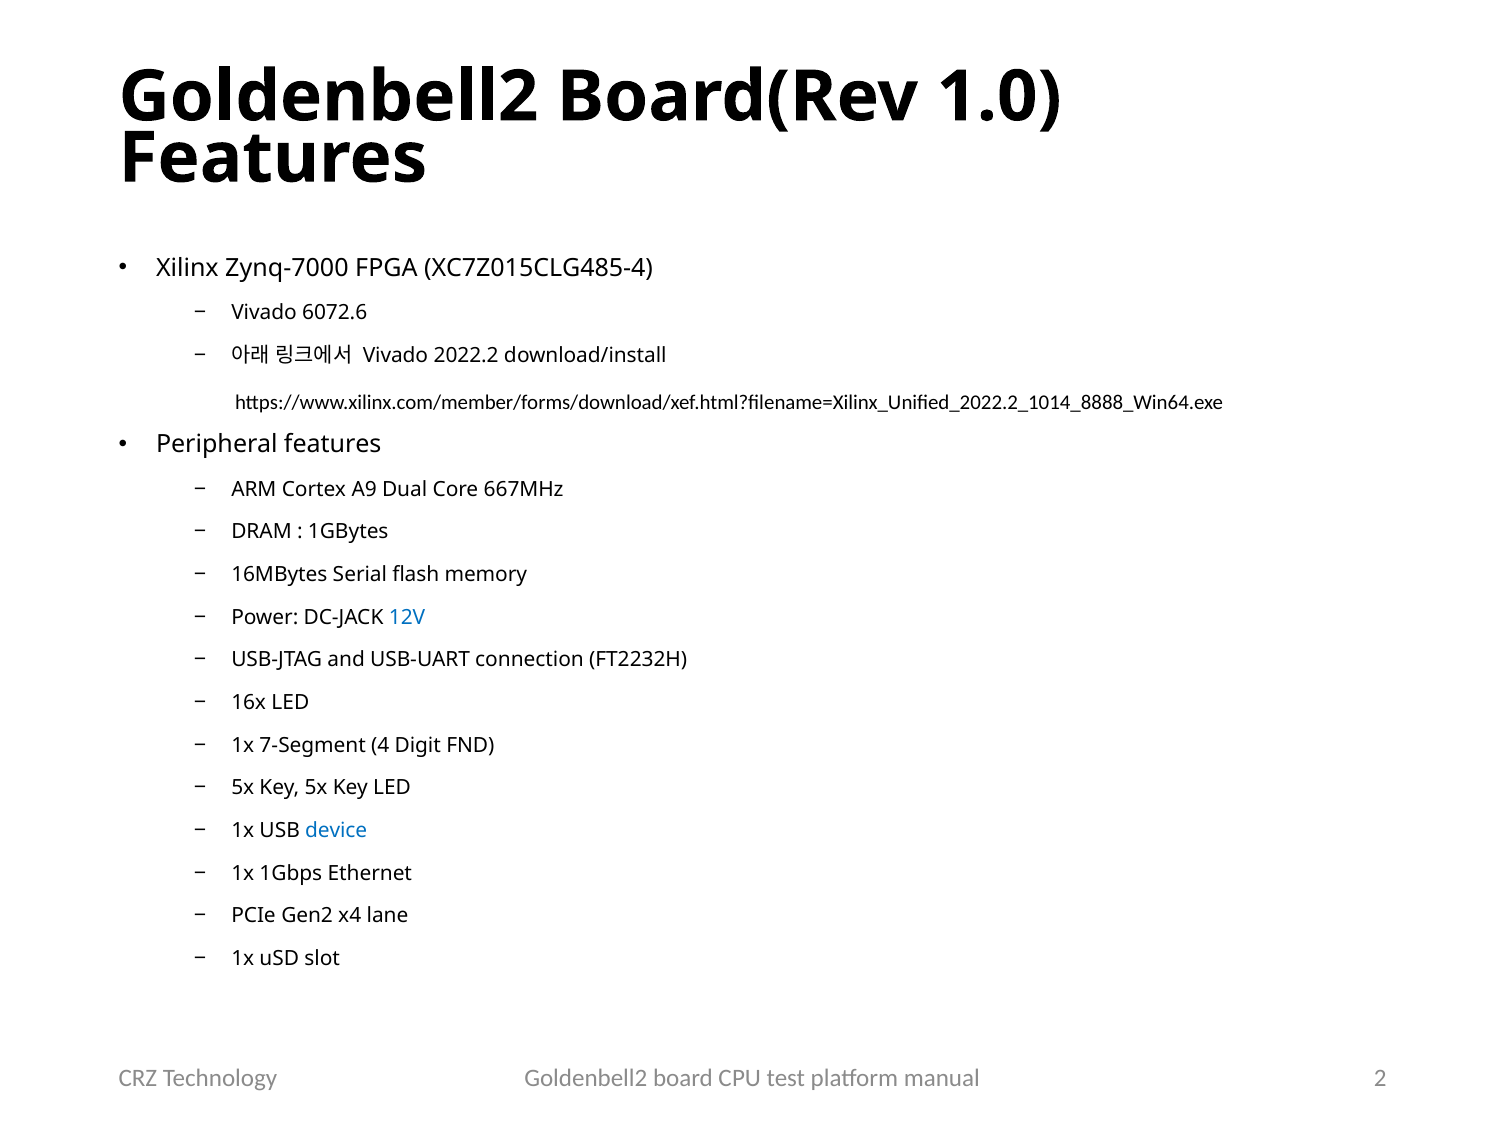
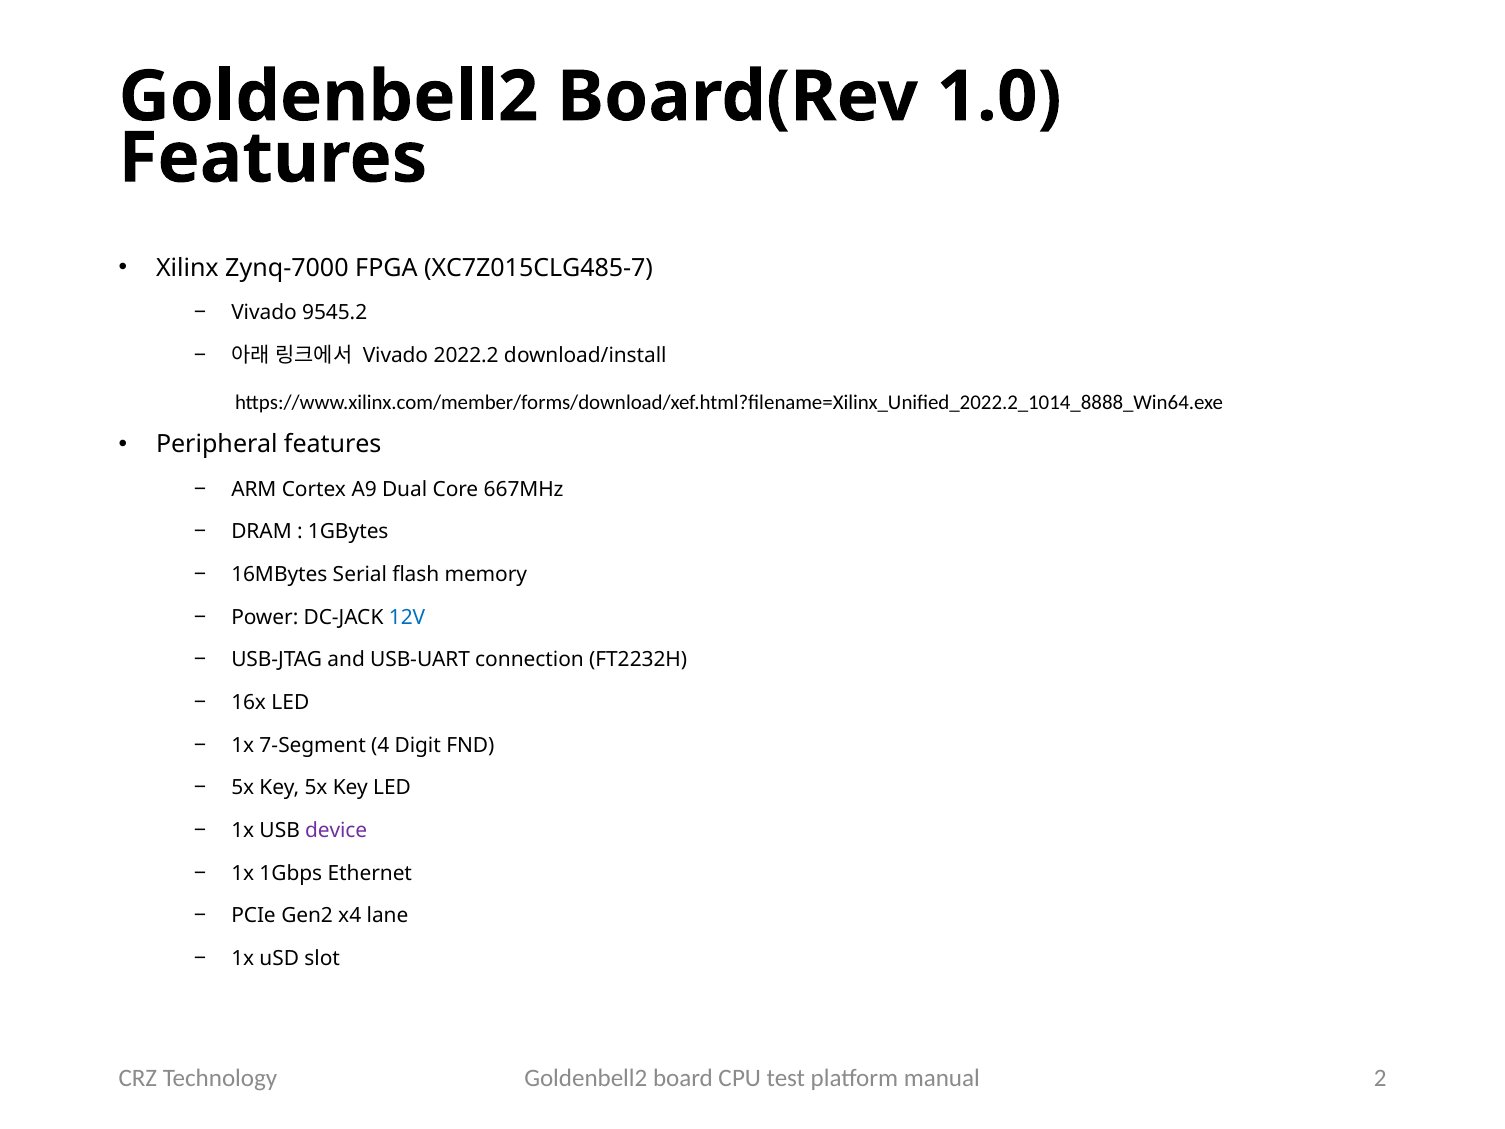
XC7Z015CLG485-4: XC7Z015CLG485-4 -> XC7Z015CLG485-7 (538, 268)
6072.6: 6072.6 -> 9545.2 (335, 313)
device colour: blue -> purple (336, 831)
